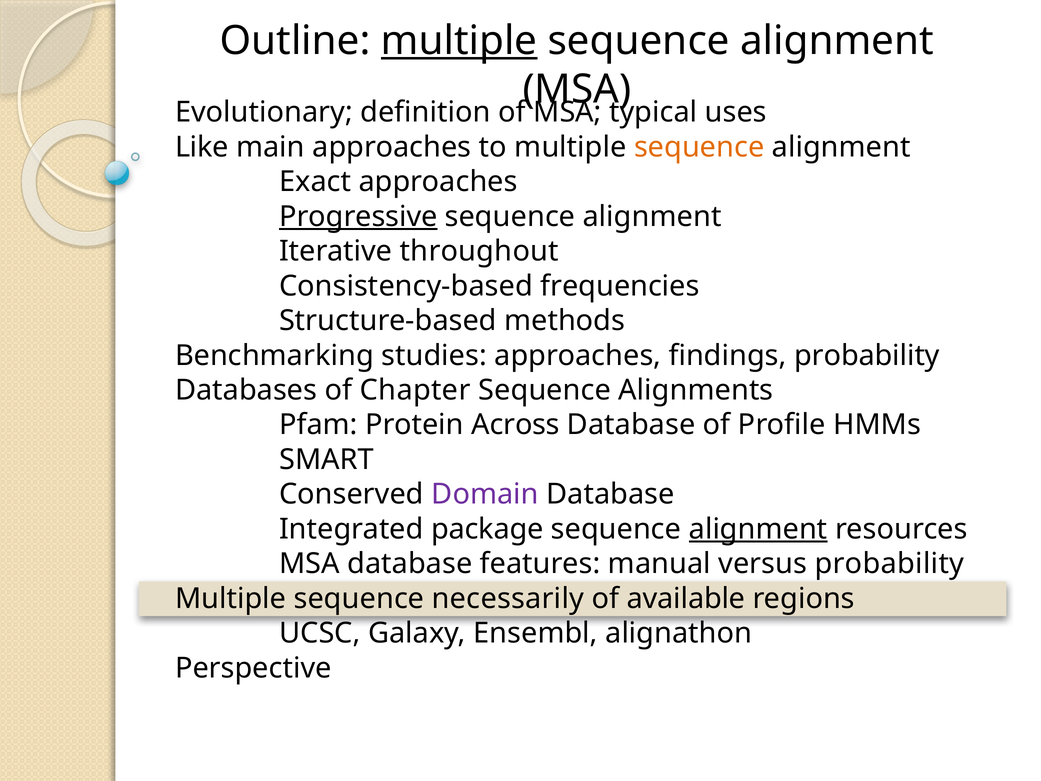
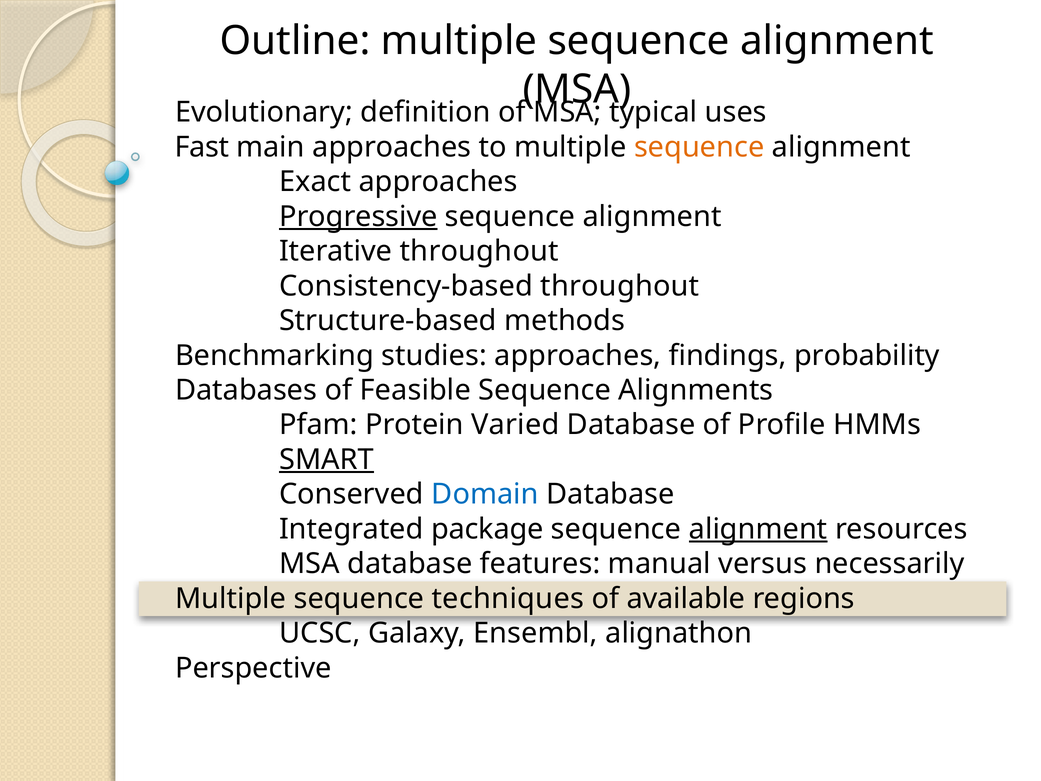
multiple underline: present -> none (459, 41)
Like: Like -> Fast (202, 147)
Consistency-based frequencies: frequencies -> throughout (620, 286)
Chapter: Chapter -> Feasible (415, 390)
Across: Across -> Varied (515, 425)
SMART underline: none -> present (326, 459)
Domain colour: purple -> blue (485, 494)
versus probability: probability -> necessarily (890, 564)
necessarily: necessarily -> techniques (508, 598)
